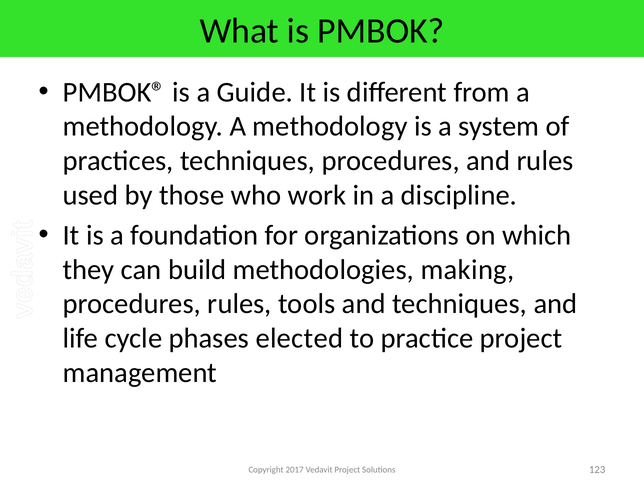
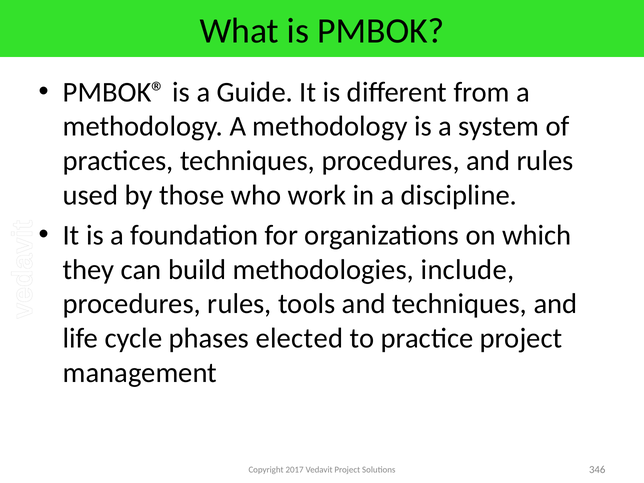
making: making -> include (468, 270)
123: 123 -> 346 (597, 470)
